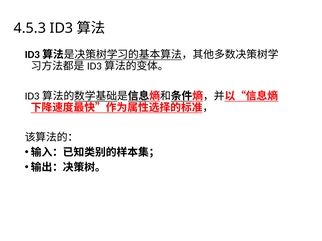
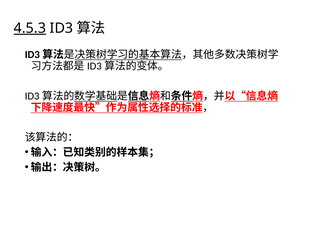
4.5.3 underline: none -> present (30, 28)
